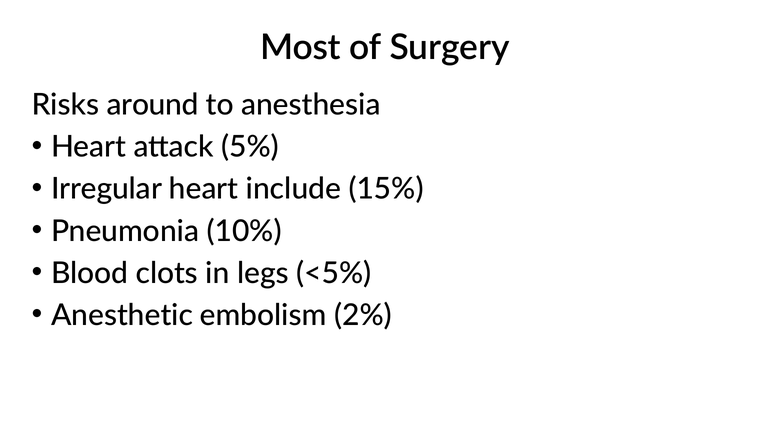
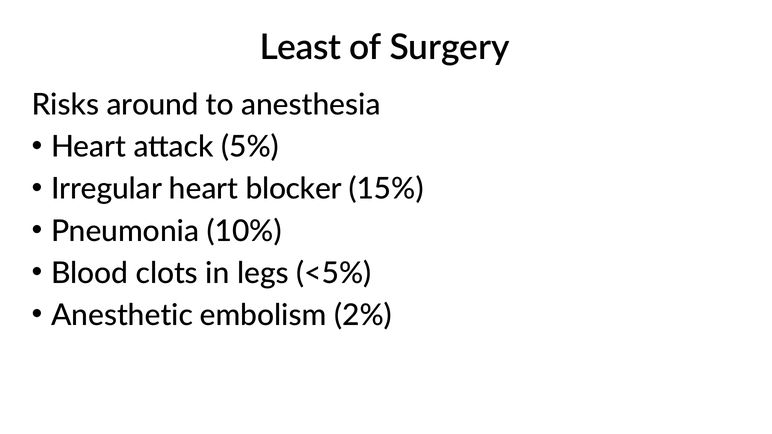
Most: Most -> Least (300, 48)
include: include -> blocker (294, 189)
